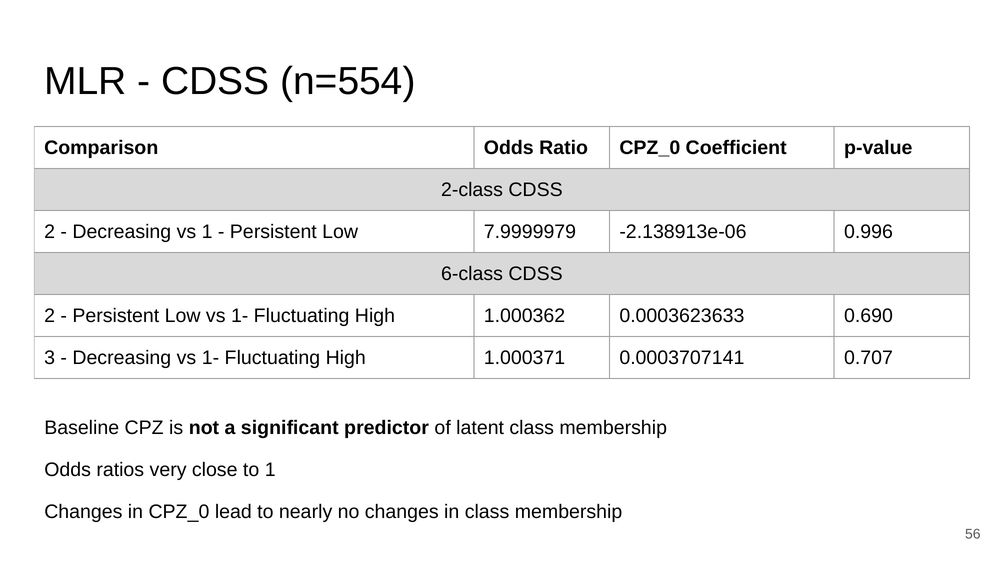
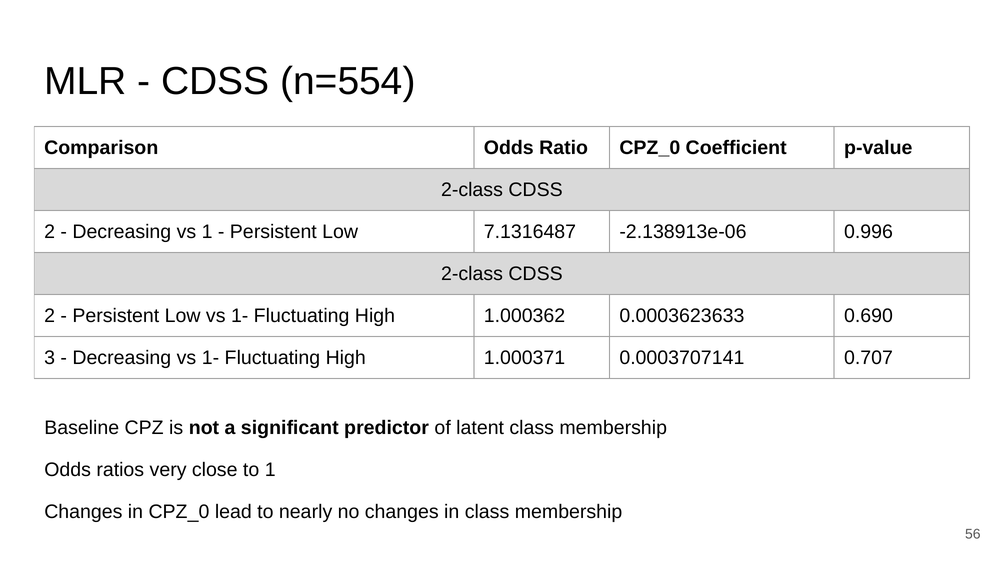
7.9999979: 7.9999979 -> 7.1316487 (530, 232)
6-class: 6-class -> 2-class (472, 274)
